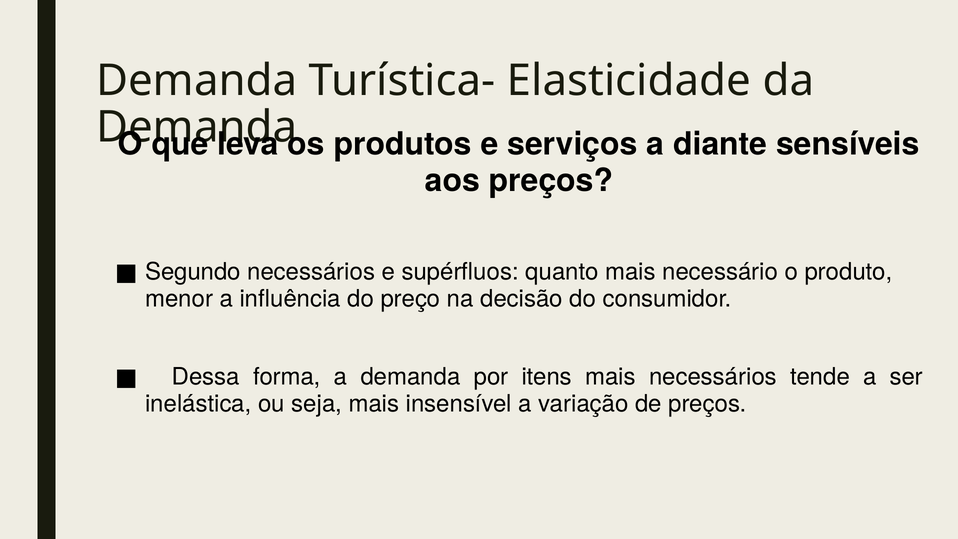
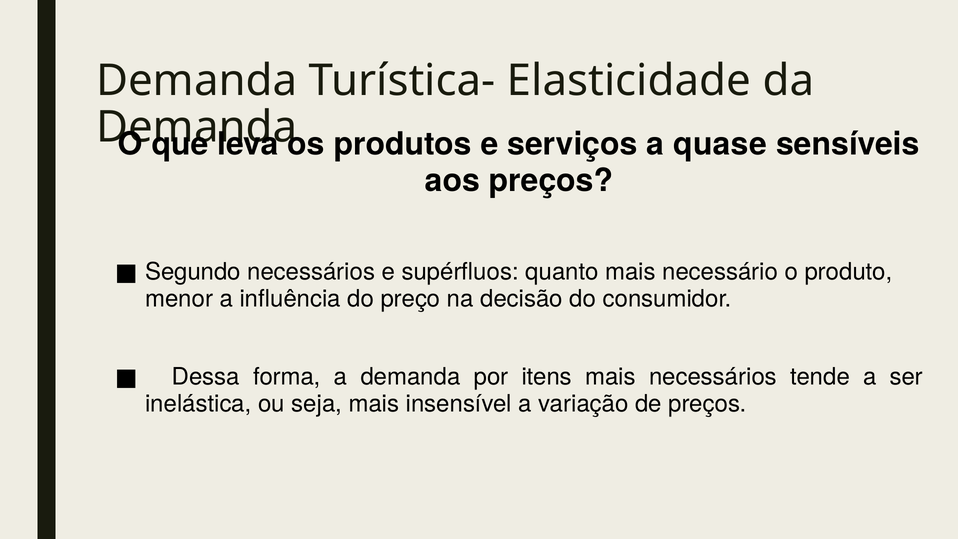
diante: diante -> quase (720, 144)
